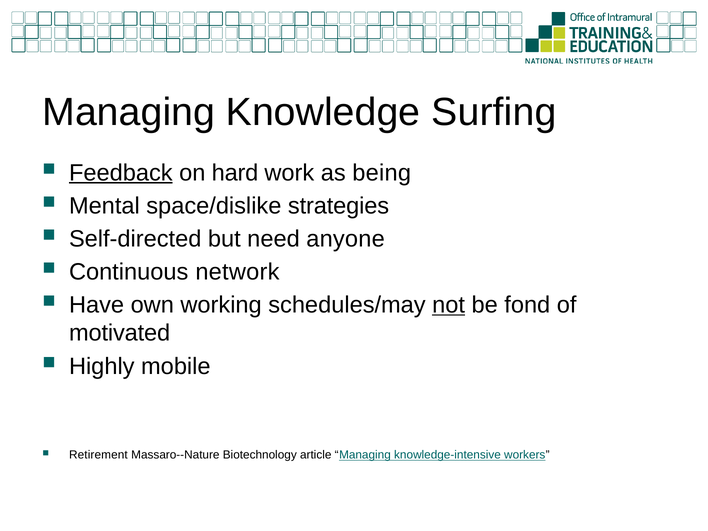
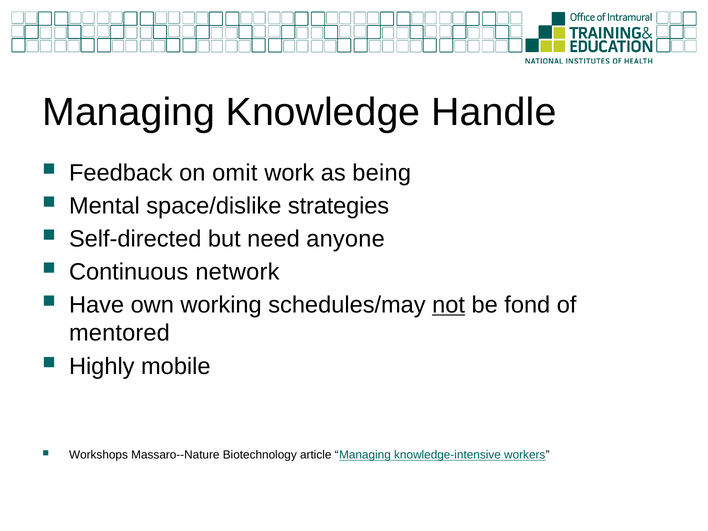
Surfing: Surfing -> Handle (494, 112)
Feedback underline: present -> none (121, 173)
hard: hard -> omit (235, 173)
motivated: motivated -> mentored (119, 333)
Retirement: Retirement -> Workshops (98, 455)
